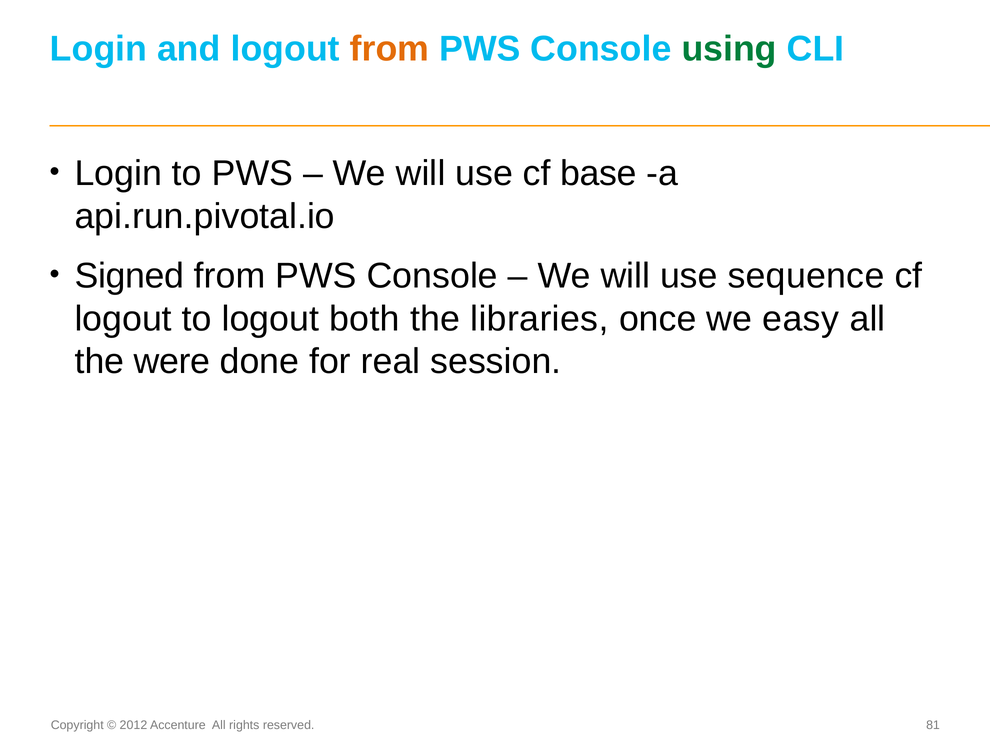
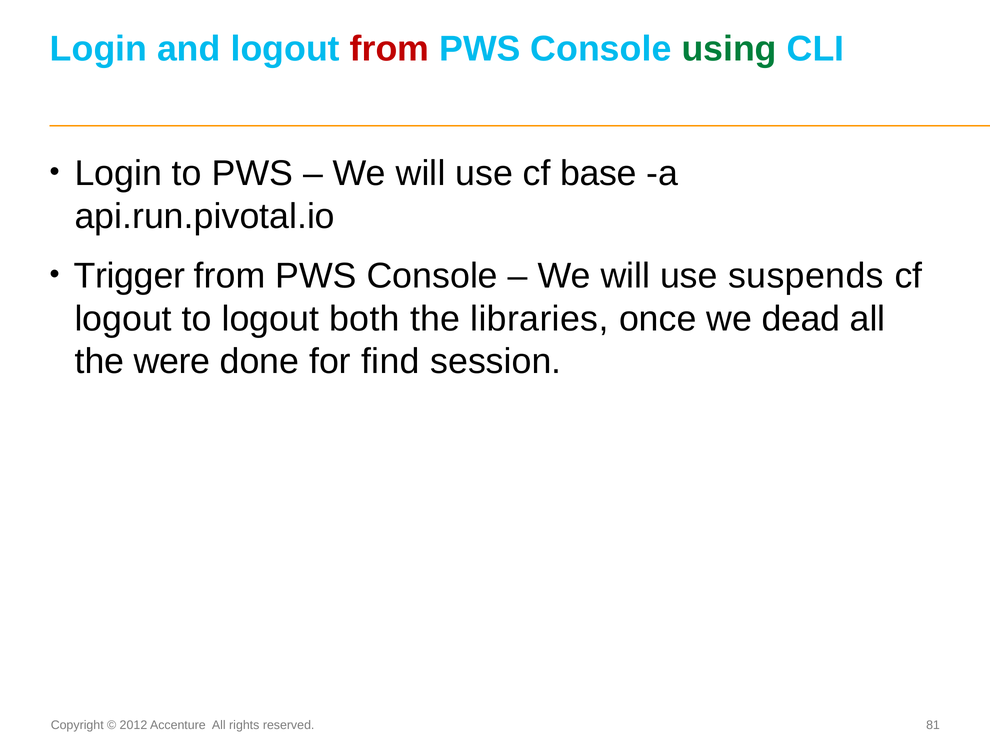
from colour: orange -> red (389, 49)
Signed: Signed -> Trigger (129, 276)
sequence: sequence -> suspends (806, 276)
easy: easy -> dead (801, 319)
real: real -> find (390, 361)
